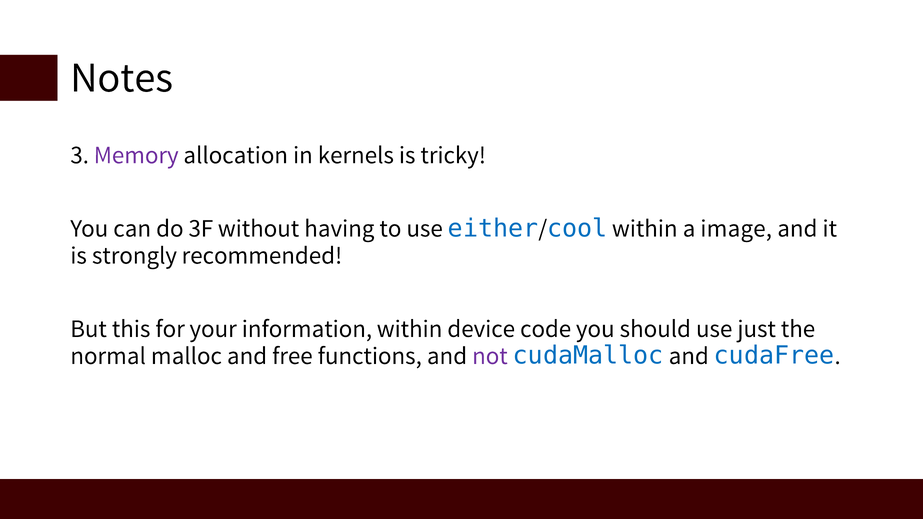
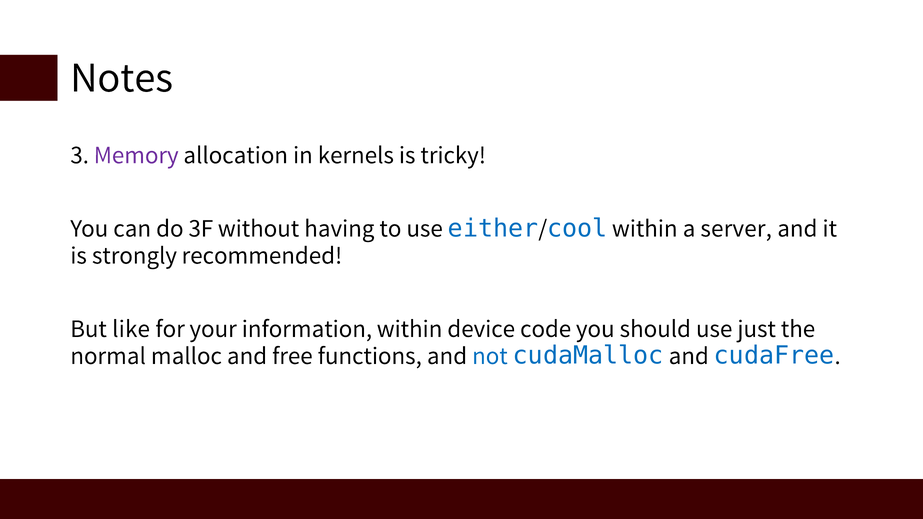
image: image -> server (736, 228)
this: this -> like (131, 329)
not colour: purple -> blue (490, 356)
